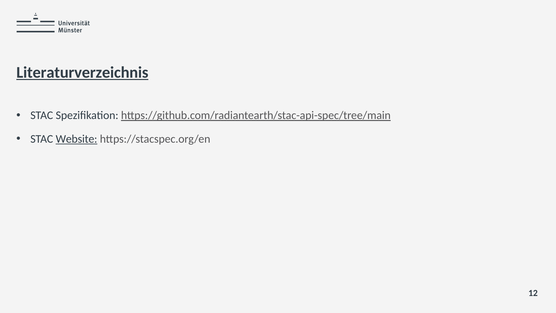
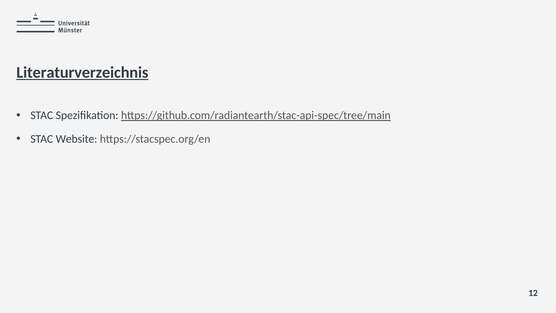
Website underline: present -> none (77, 139)
